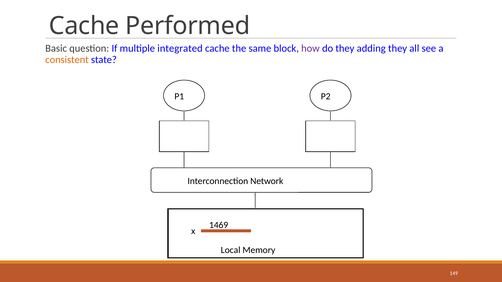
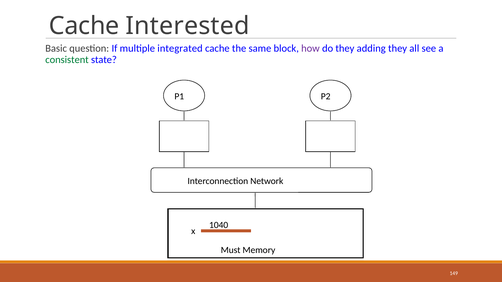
Performed: Performed -> Interested (188, 26)
consistent colour: orange -> green (67, 60)
1469: 1469 -> 1040 (219, 225)
Local: Local -> Must (231, 250)
